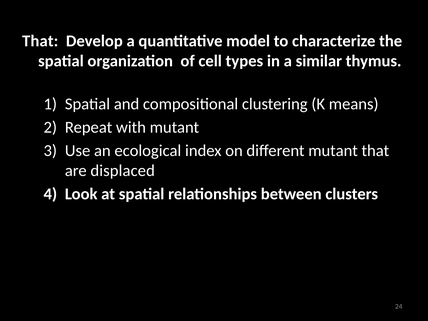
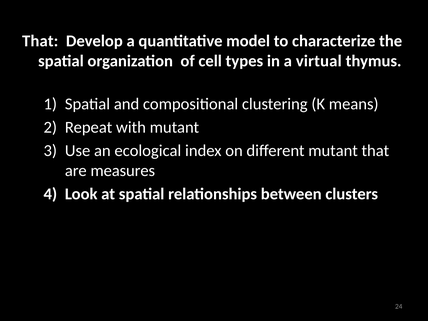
similar: similar -> virtual (319, 61)
displaced: displaced -> measures (123, 171)
